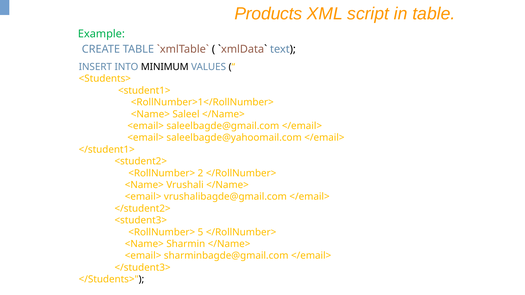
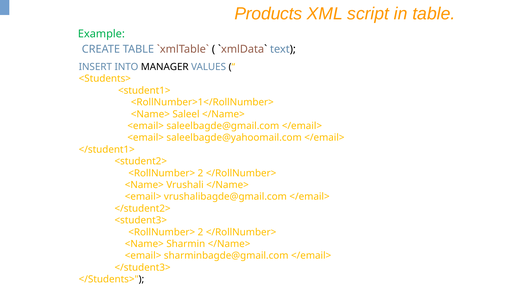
MINIMUM: MINIMUM -> MANAGER (165, 67)
5: 5 -> 2 (200, 232)
